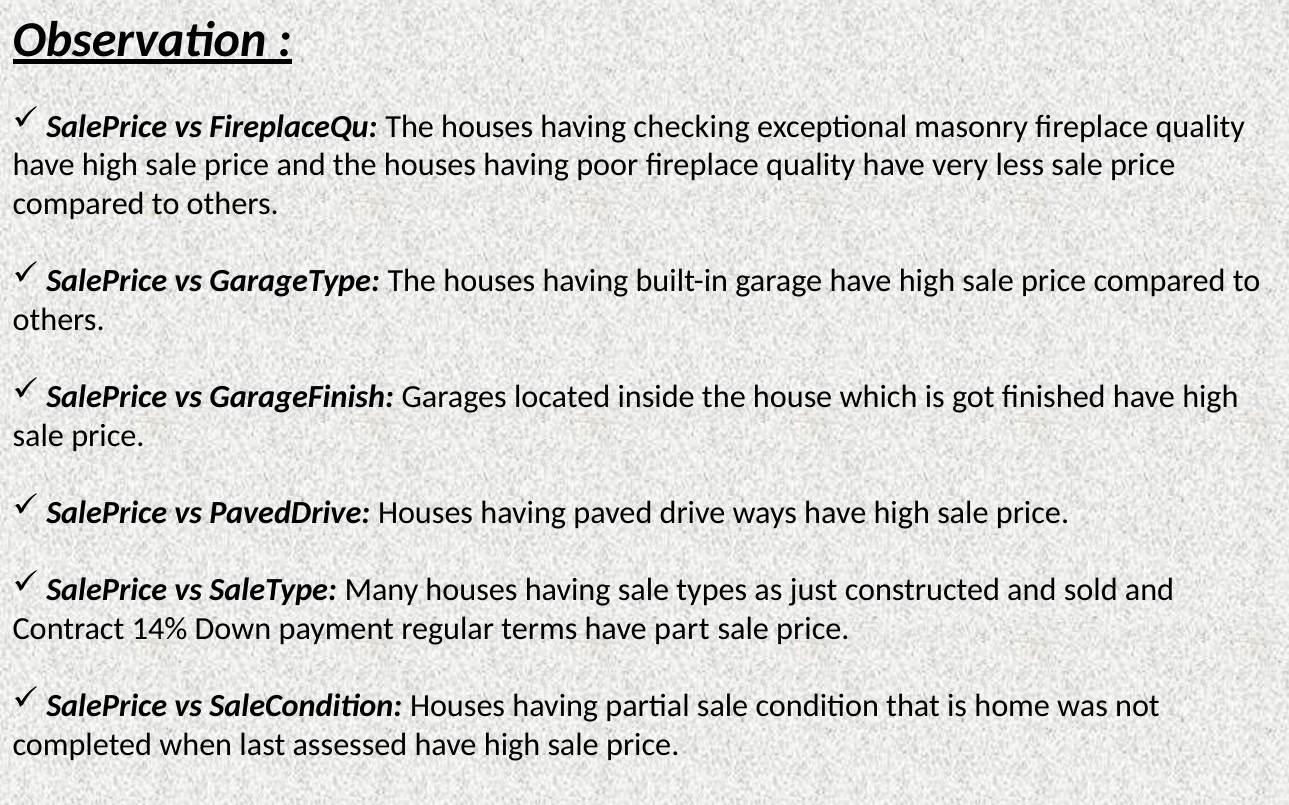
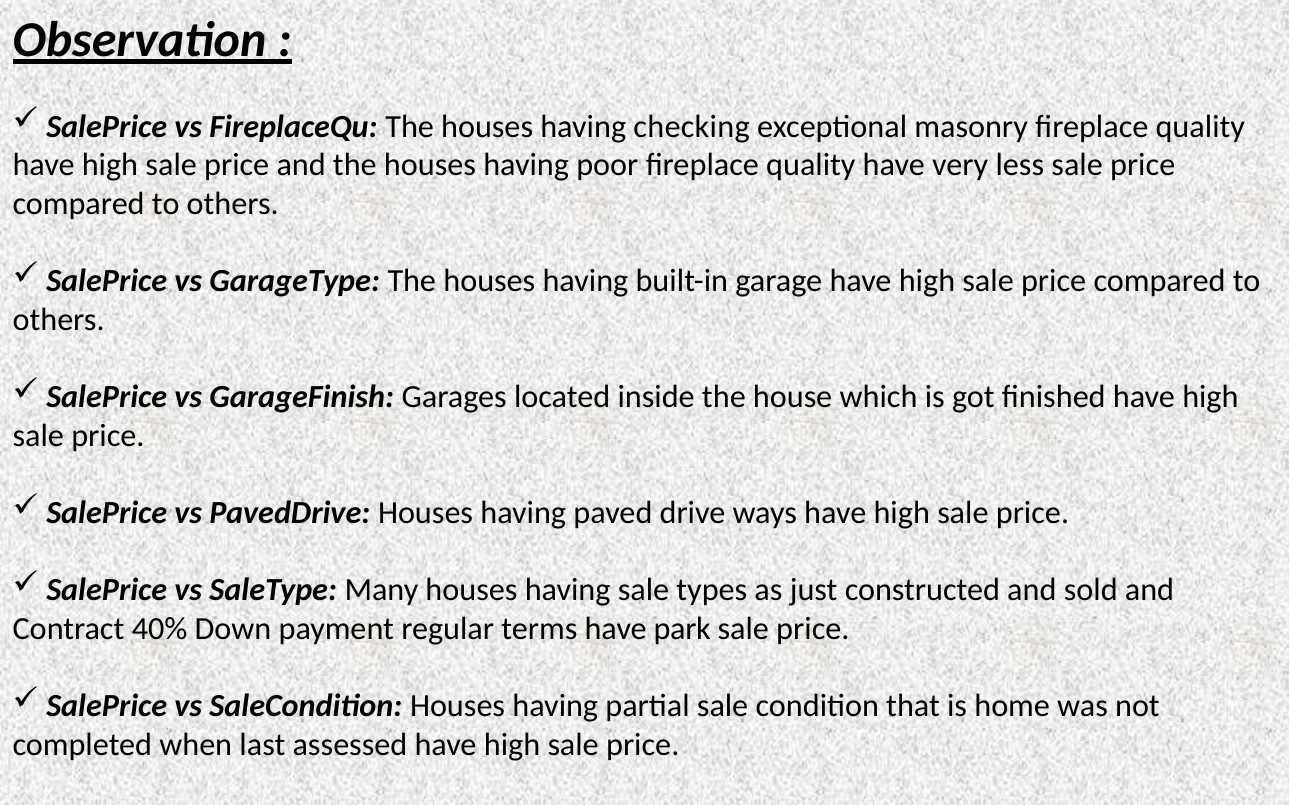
14%: 14% -> 40% (160, 629)
part: part -> park (682, 629)
